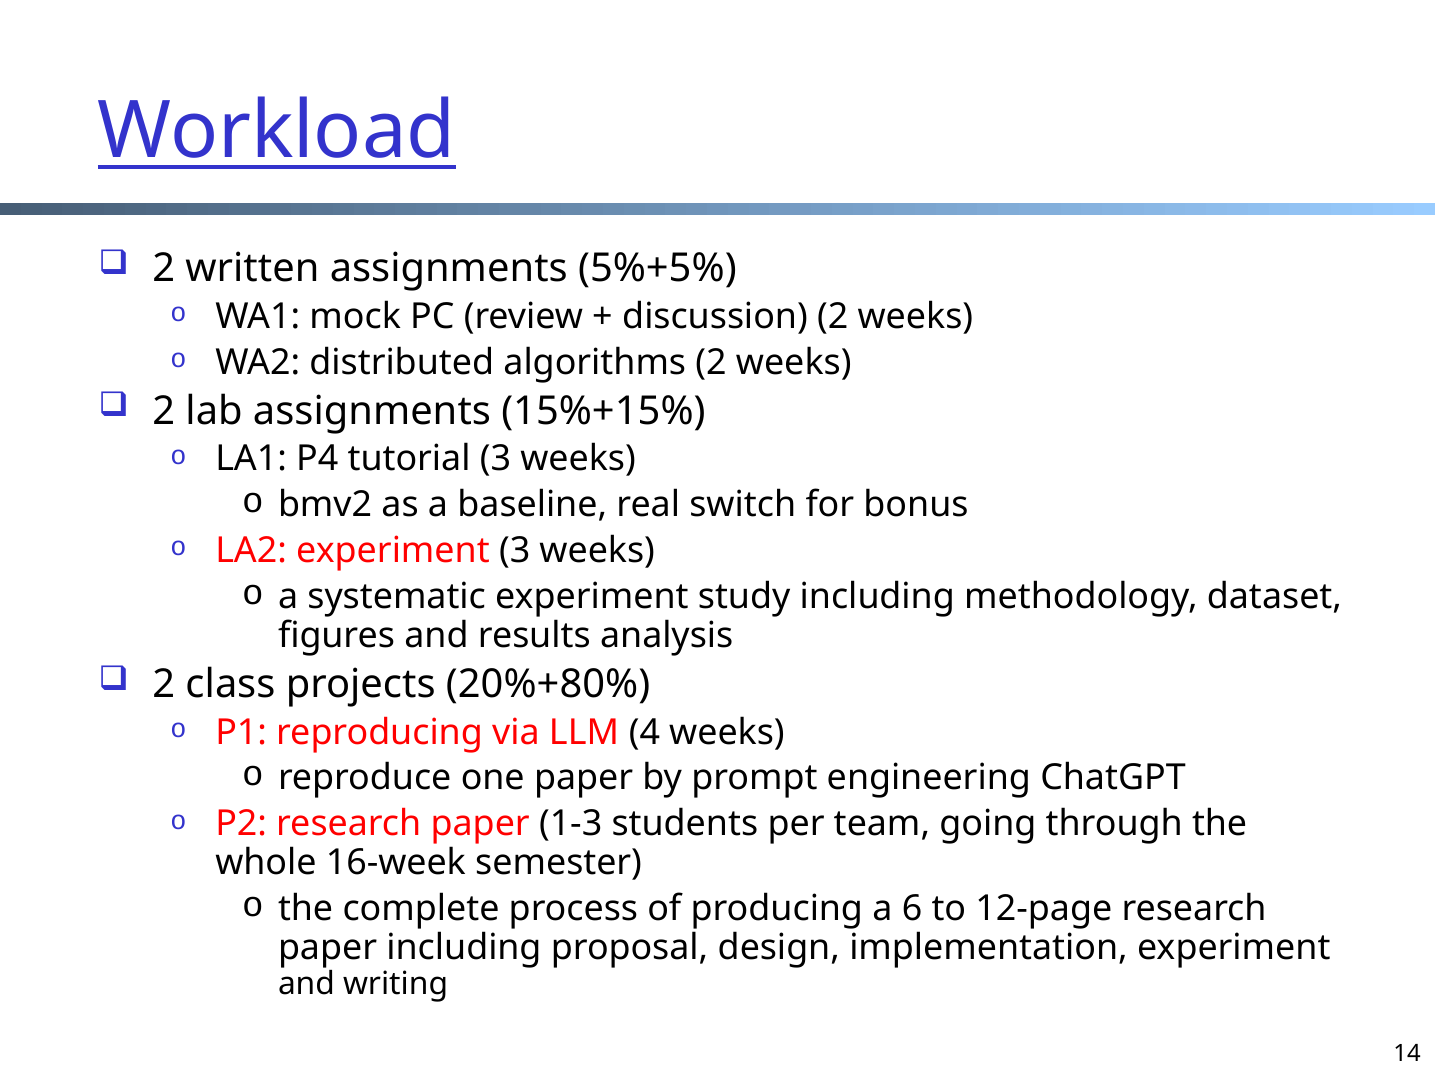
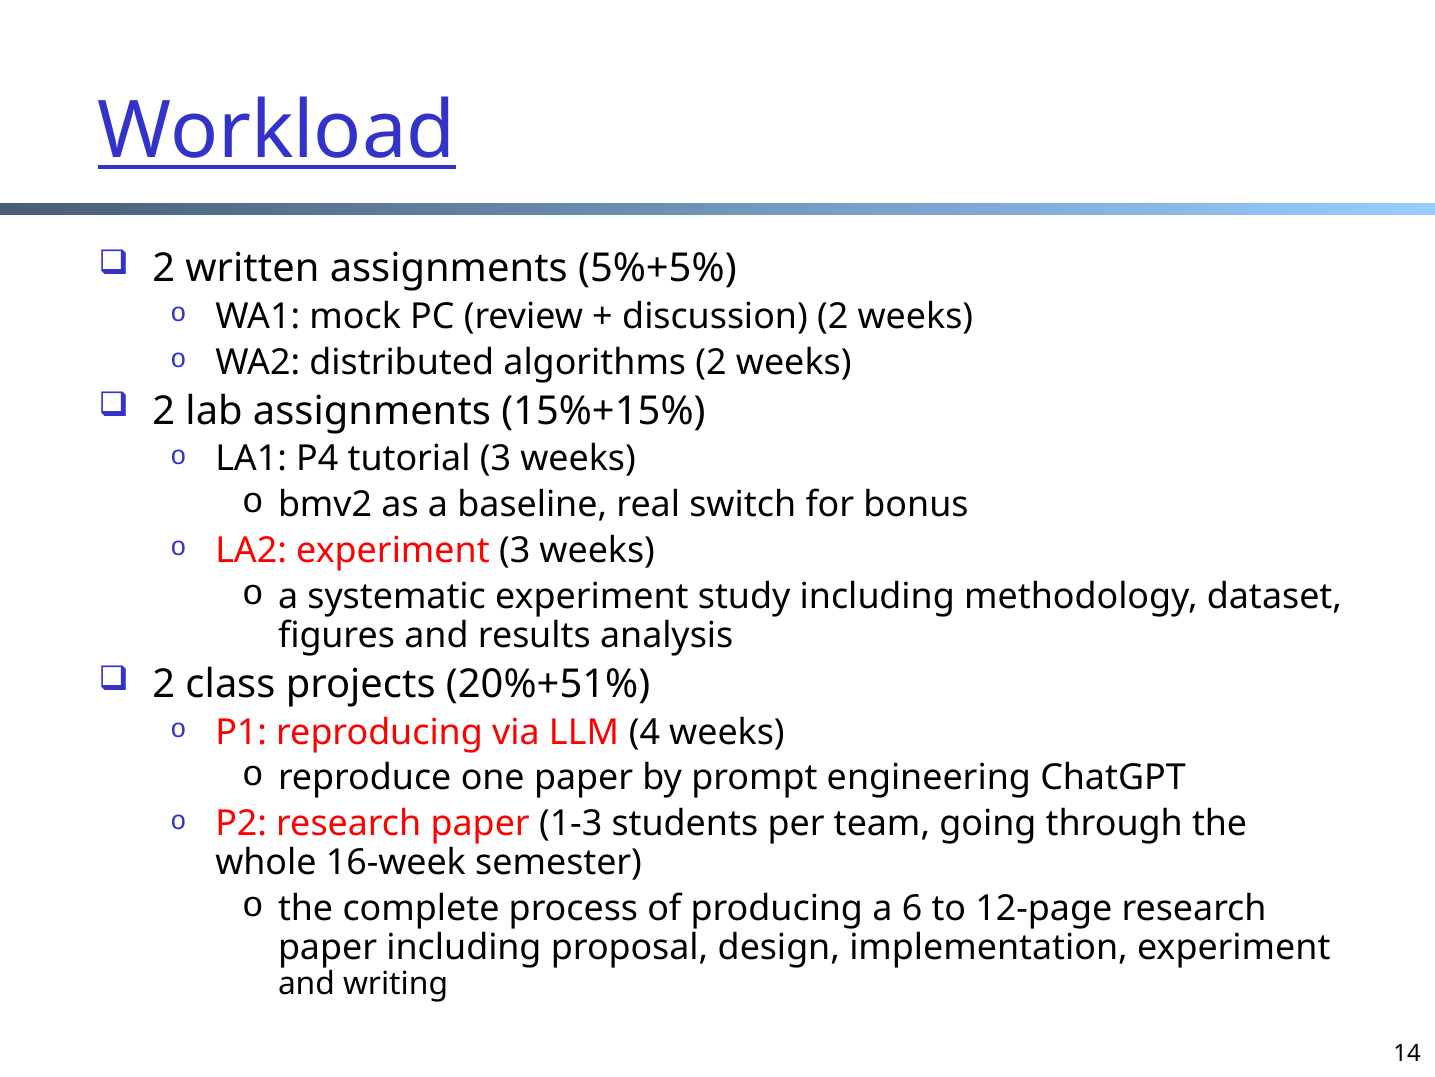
20%+80%: 20%+80% -> 20%+51% (548, 684)
